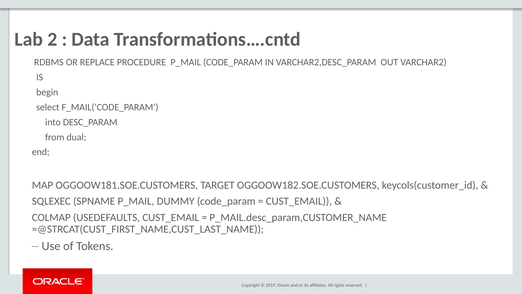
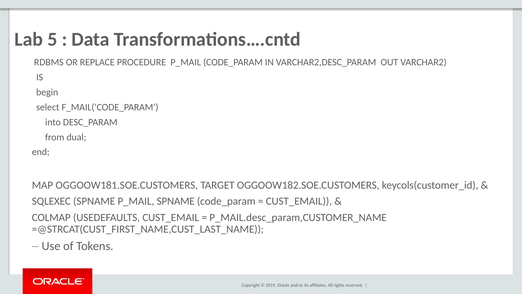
2: 2 -> 5 (52, 39)
P_MAIL DUMMY: DUMMY -> SPNAME (176, 201)
